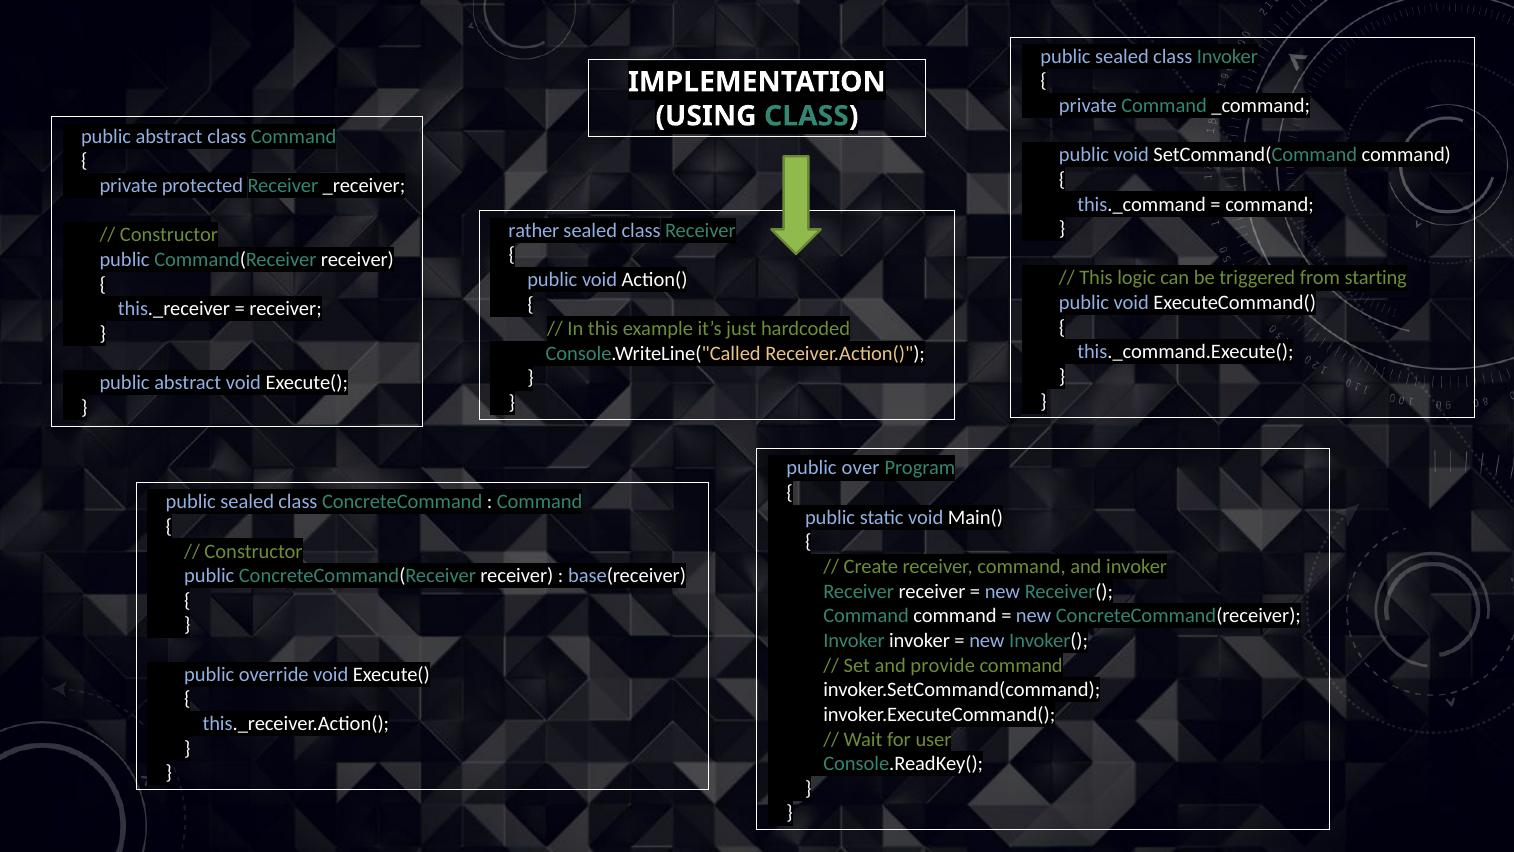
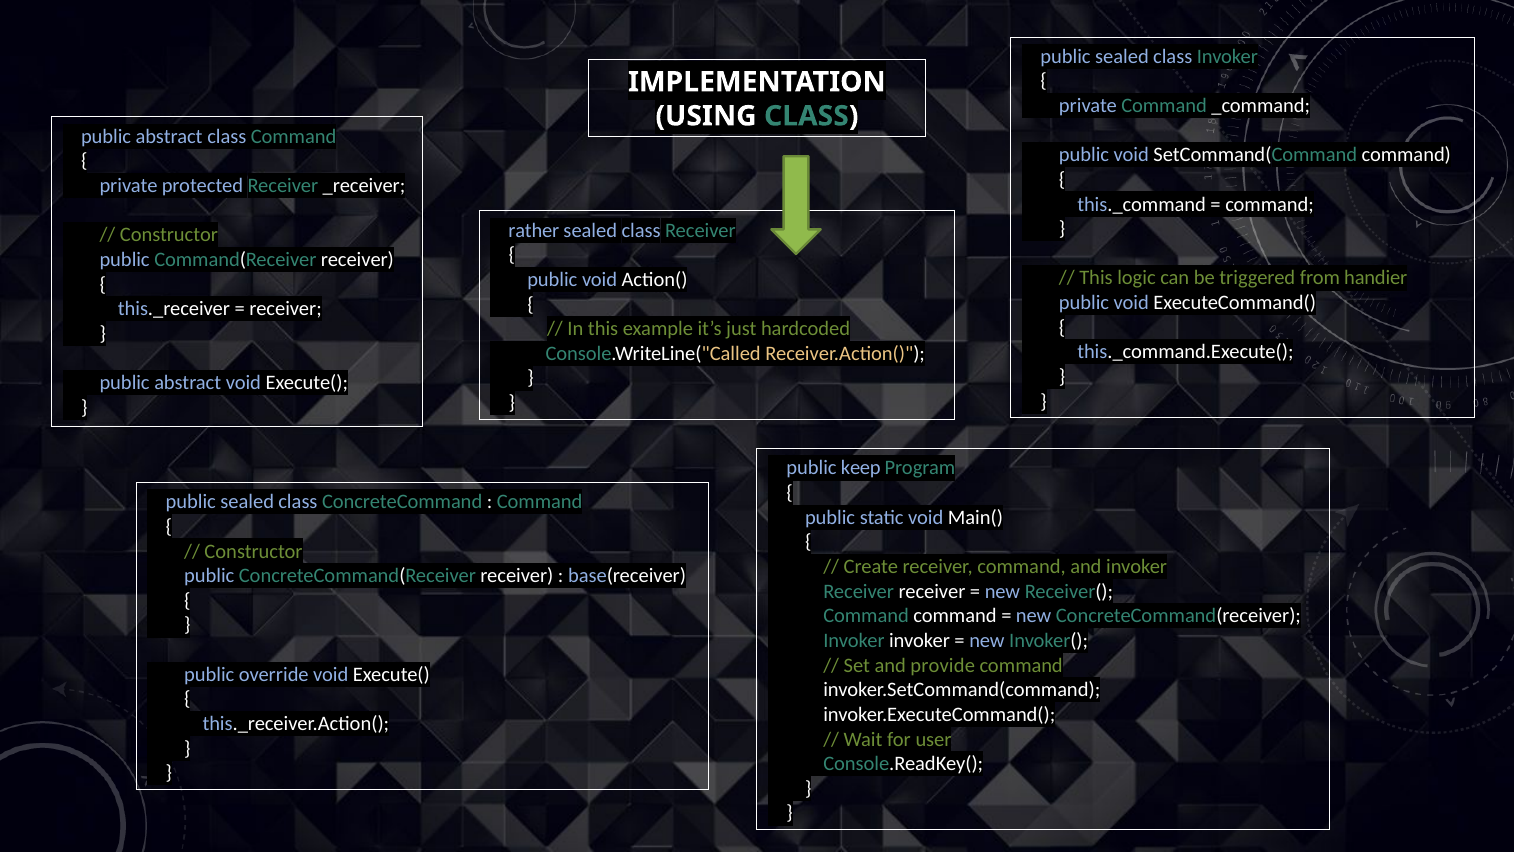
starting: starting -> handier (1376, 278)
over: over -> keep (861, 468)
